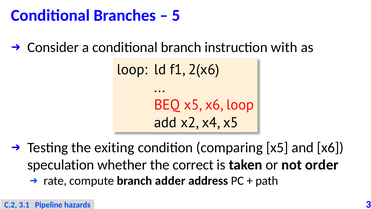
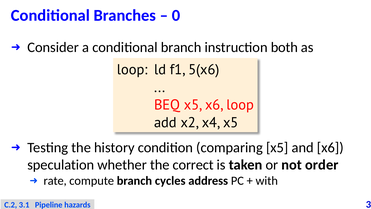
5: 5 -> 0 (176, 16)
with: with -> both (284, 47)
2(x6: 2(x6 -> 5(x6 (204, 69)
exiting: exiting -> history (114, 147)
adder: adder -> cycles (170, 181)
path: path -> with (267, 181)
